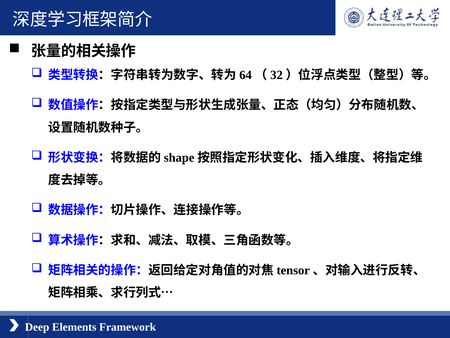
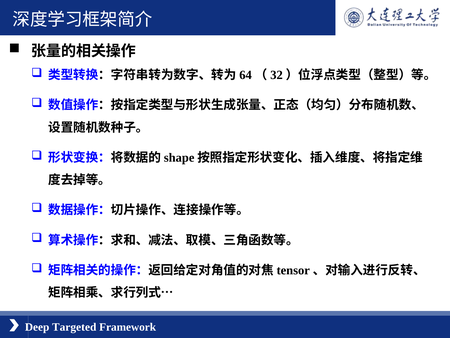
Elements: Elements -> Targeted (74, 327)
